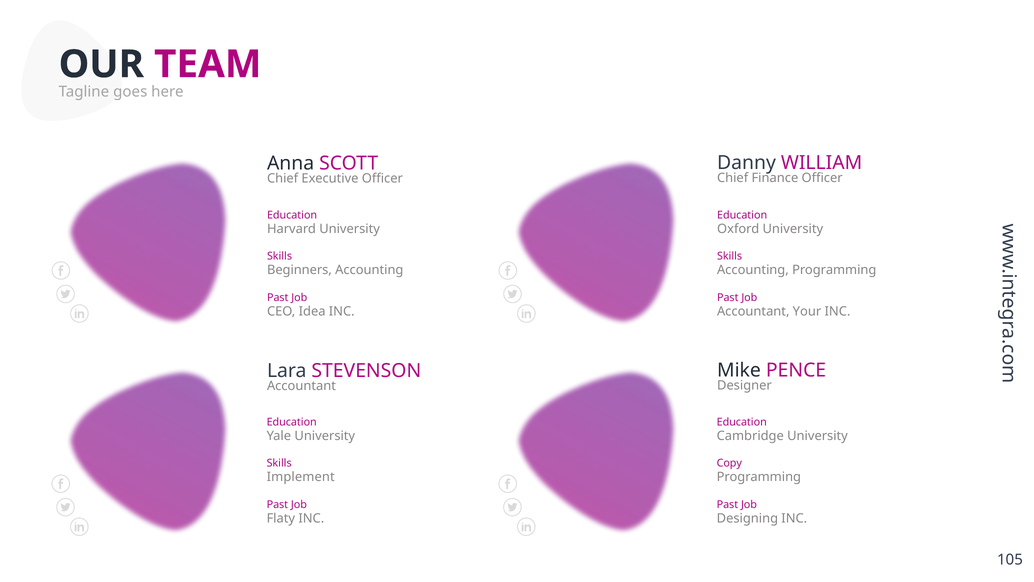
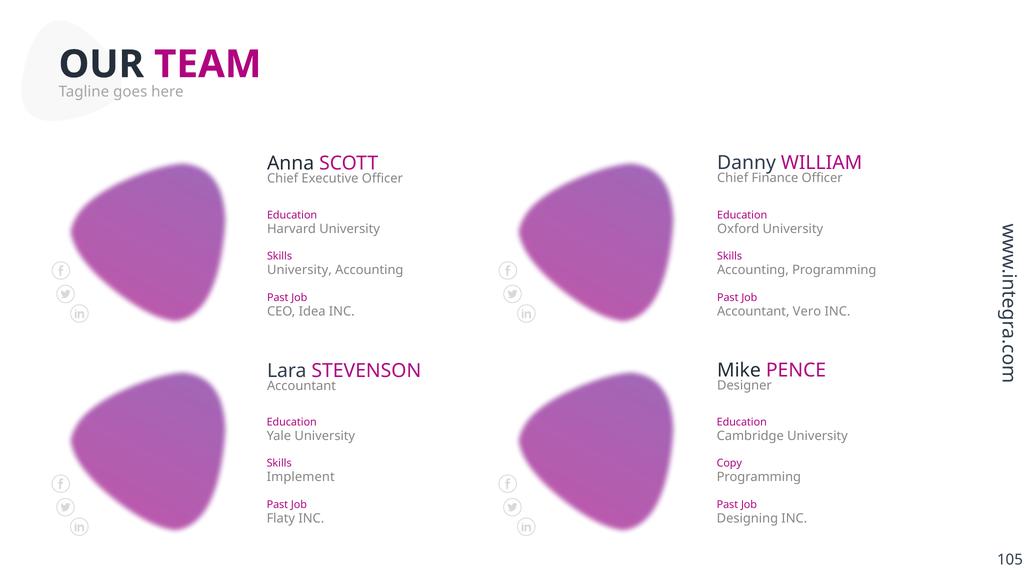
Beginners: Beginners -> University (299, 270)
Your: Your -> Vero (807, 311)
